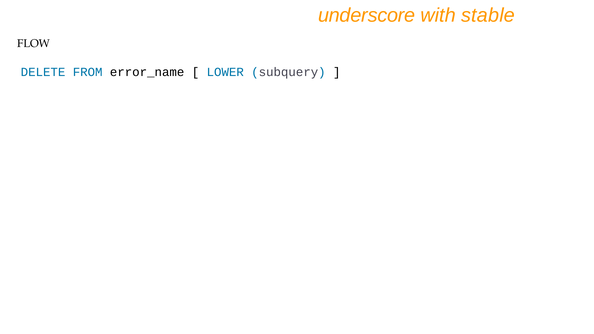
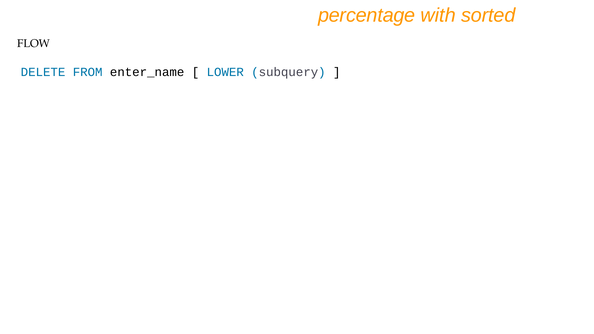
underscore: underscore -> percentage (367, 15)
stable: stable -> sorted (488, 15)
error_name: error_name -> enter_name (147, 72)
